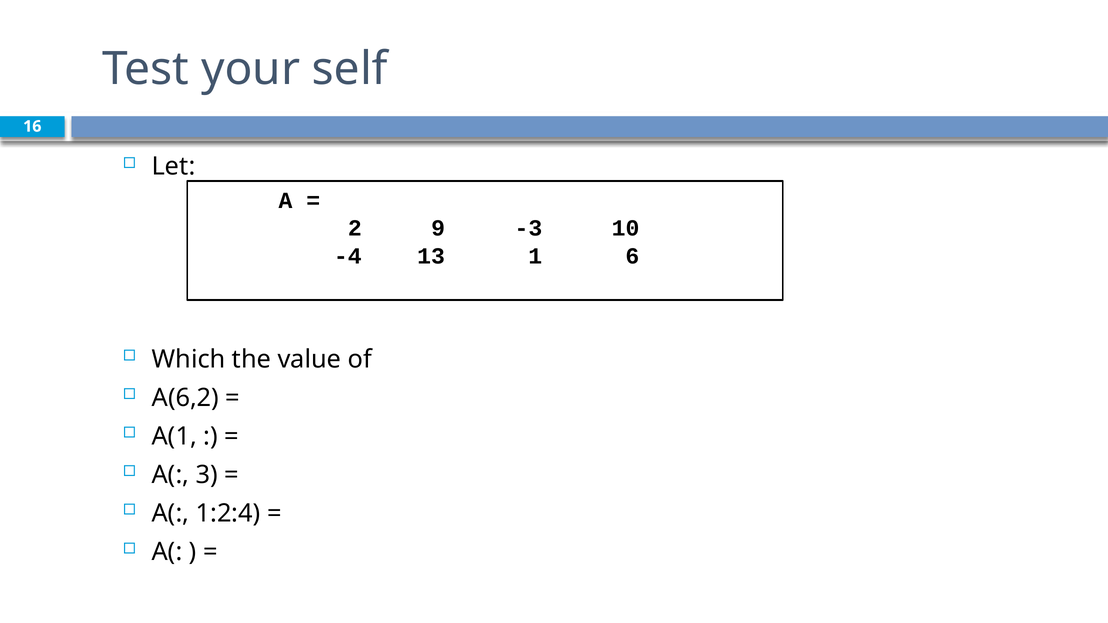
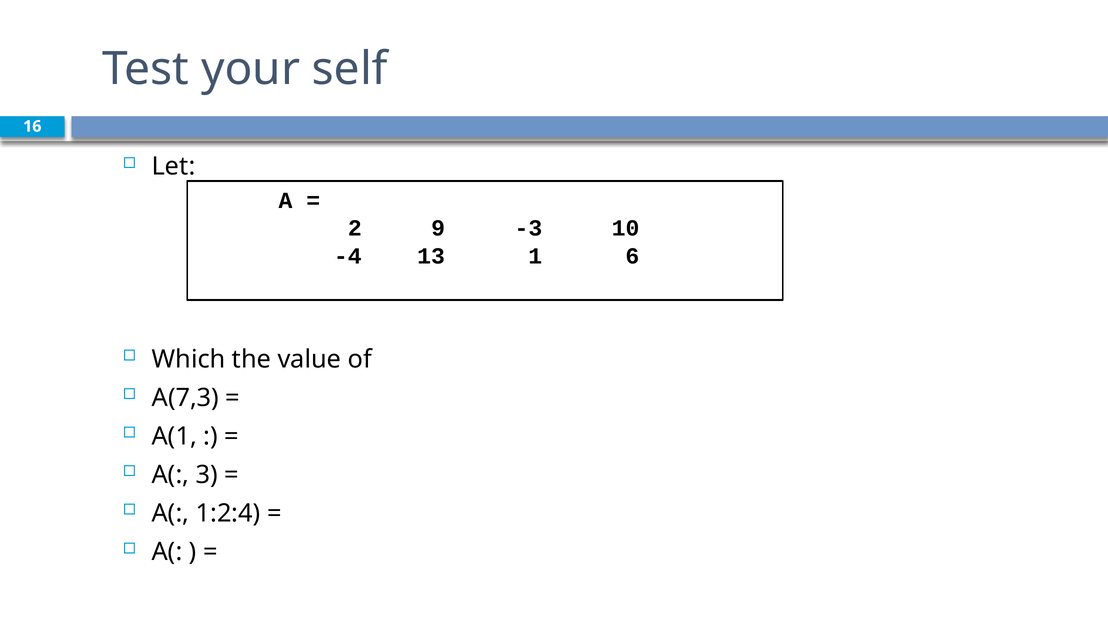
A(6,2: A(6,2 -> A(7,3 (185, 398)
